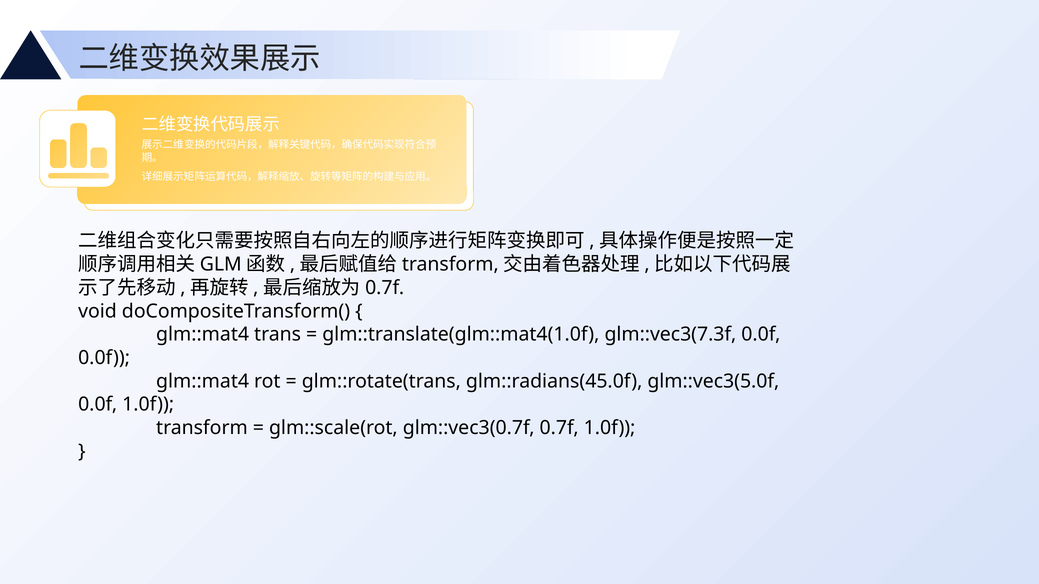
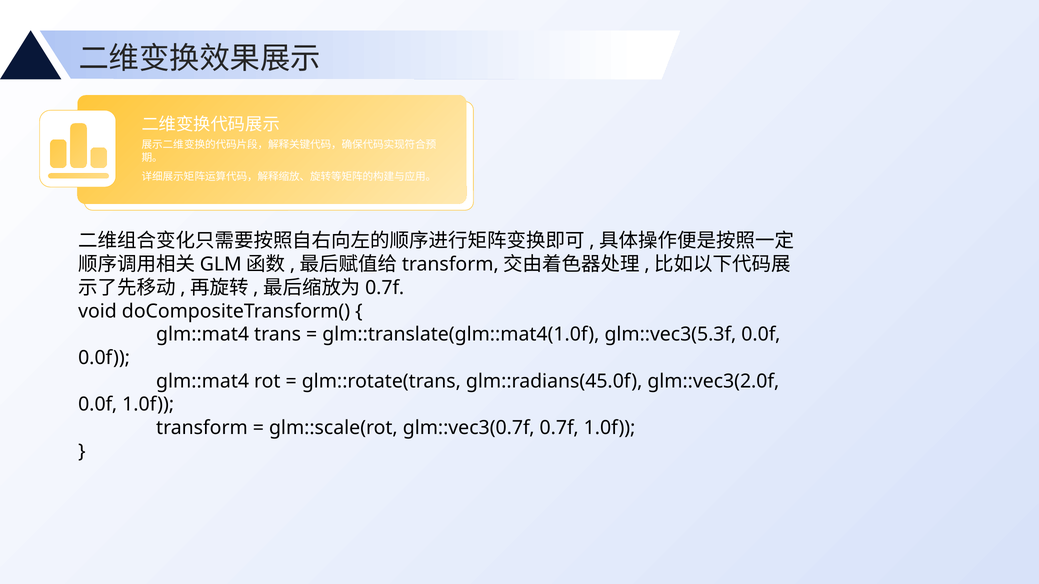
glm::vec3(7.3f: glm::vec3(7.3f -> glm::vec3(5.3f (670, 335)
glm::vec3(5.0f: glm::vec3(5.0f -> glm::vec3(2.0f (713, 381)
